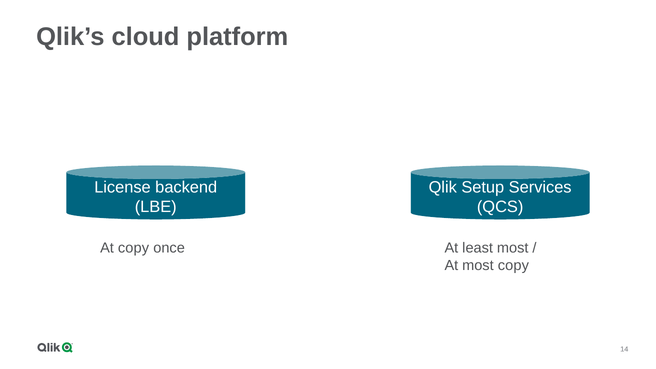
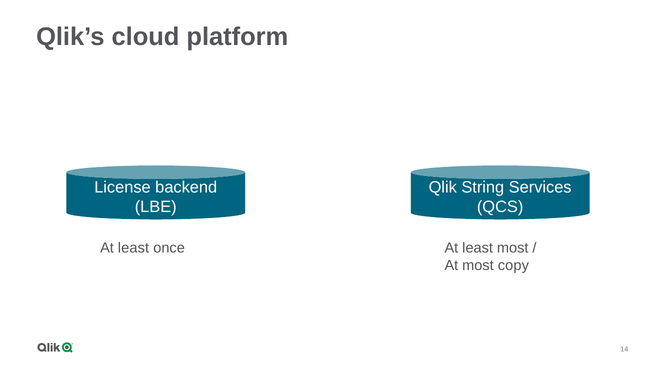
Setup: Setup -> String (483, 187)
copy: copy -> least (133, 248)
